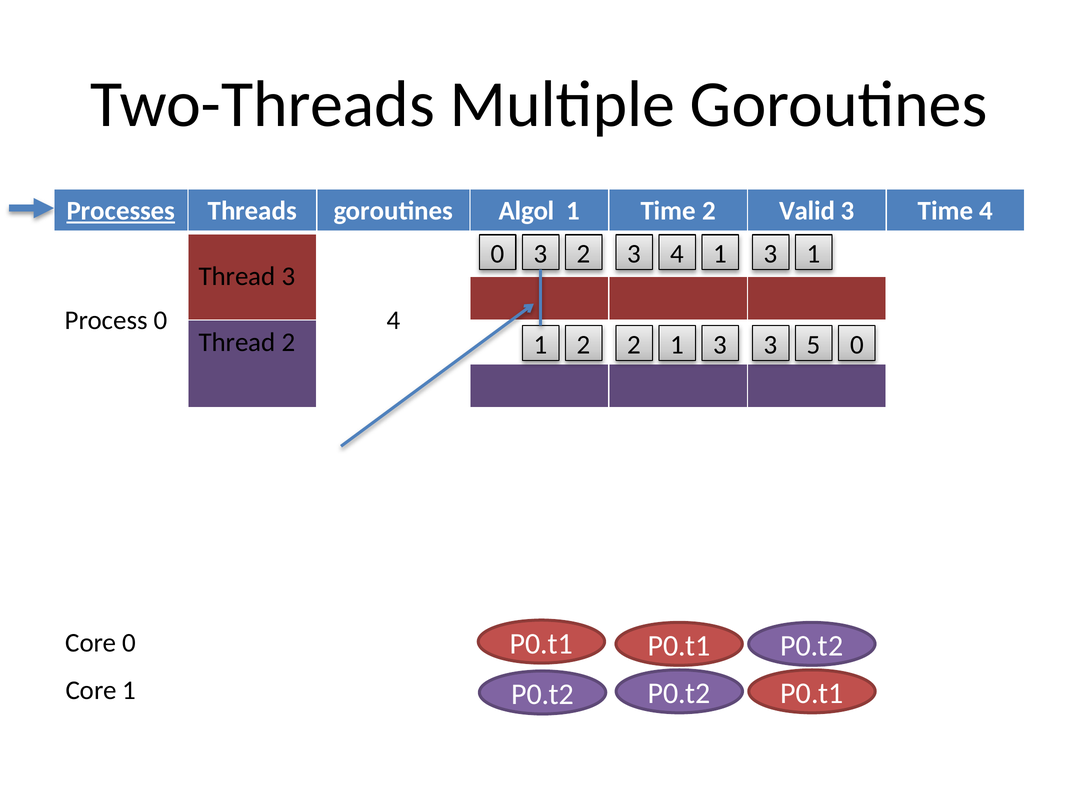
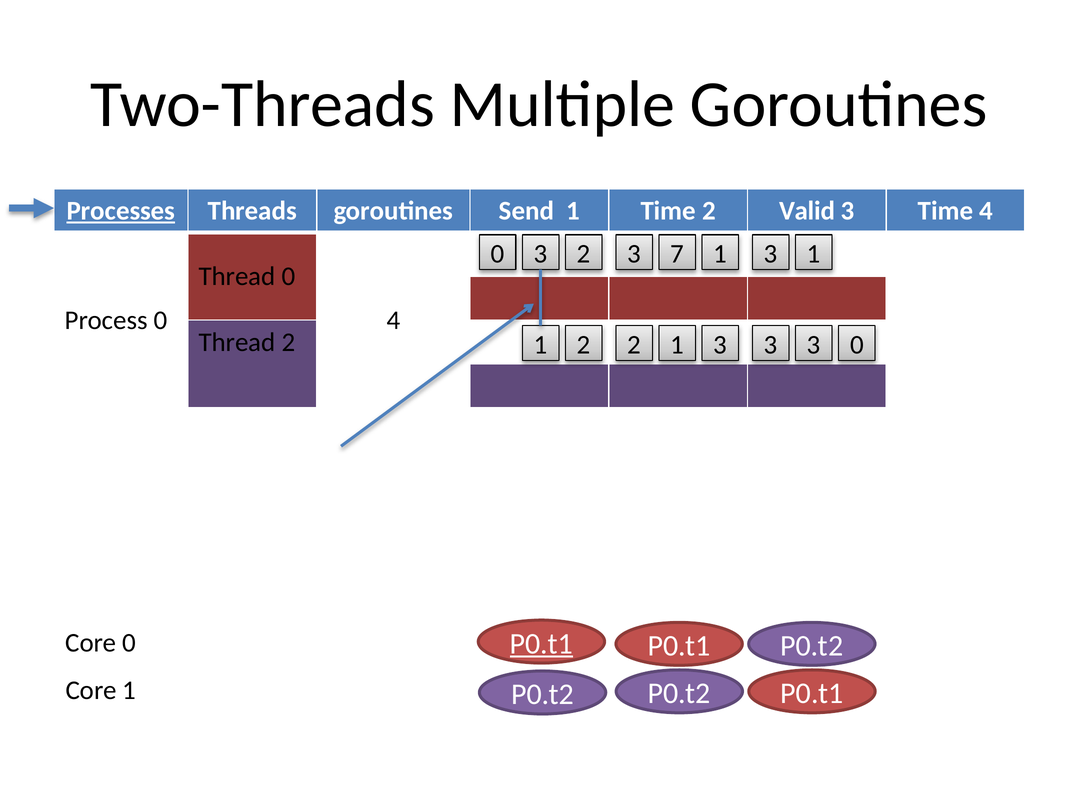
Algol: Algol -> Send (526, 211)
2 3 4: 4 -> 7 (677, 254)
Thread 3: 3 -> 0 (288, 277)
3 3 5: 5 -> 3 (814, 345)
P0.t1 underline: none -> present (541, 644)
